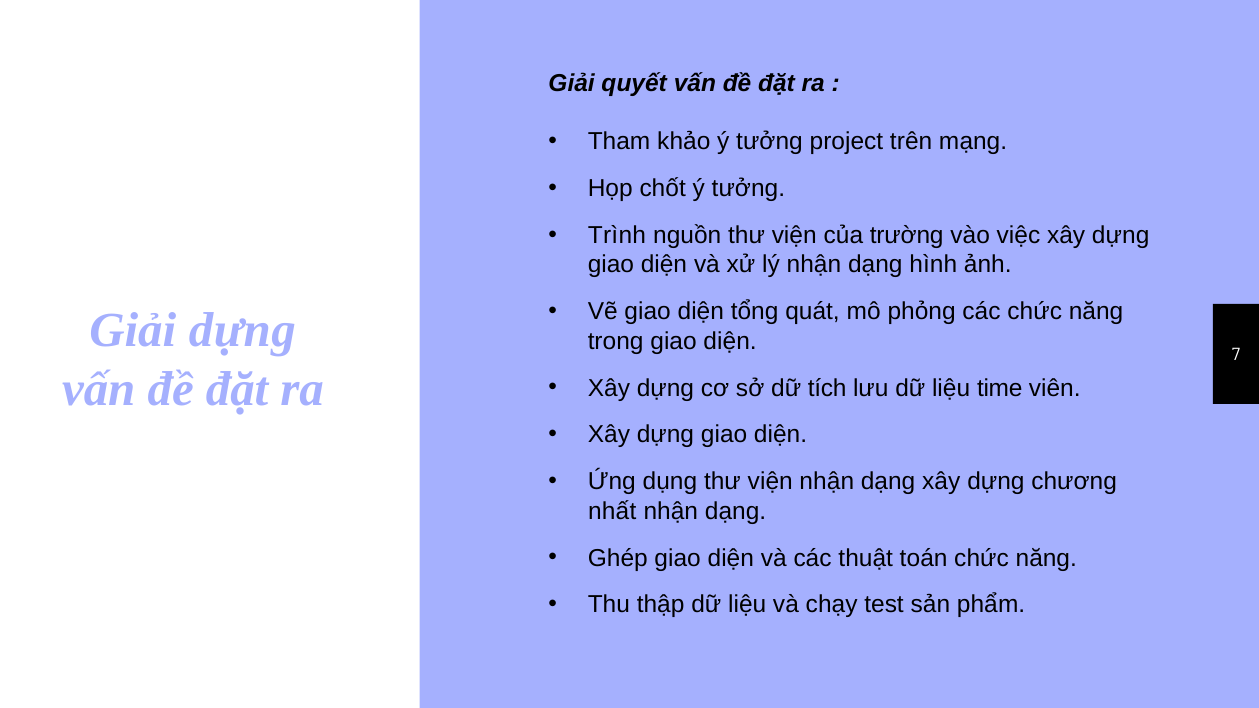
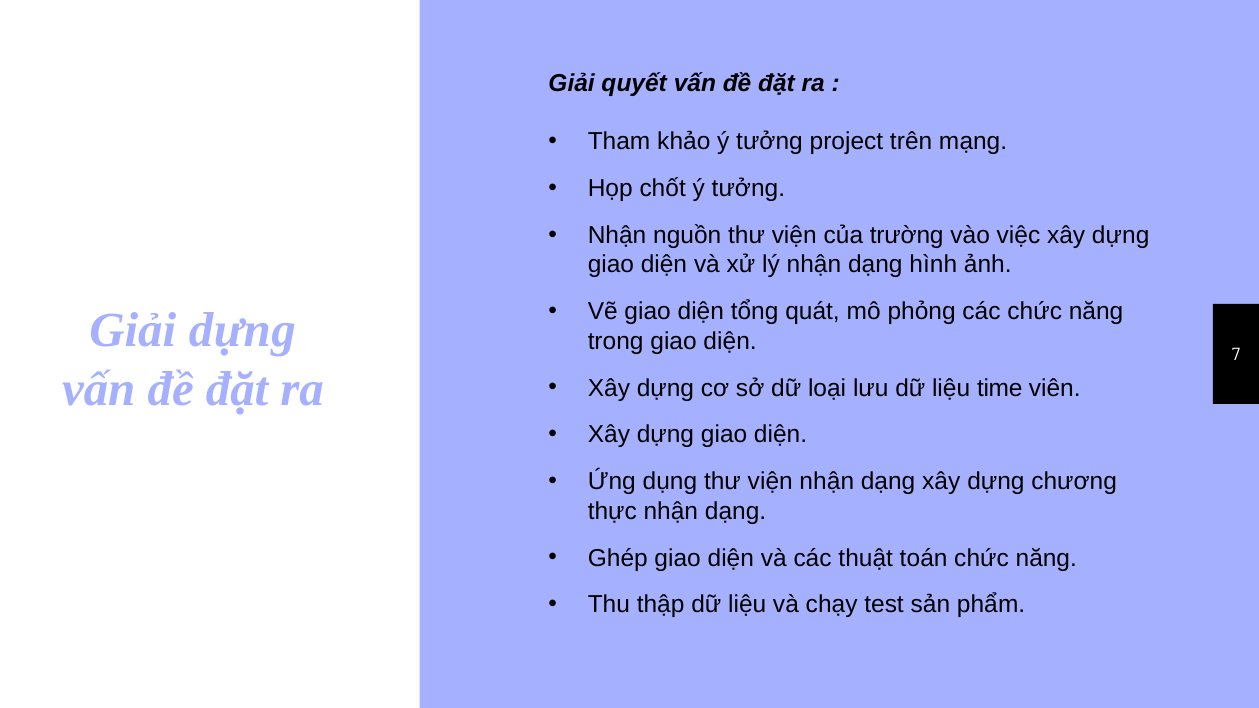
Trình: Trình -> Nhận (617, 236)
tích: tích -> loại (827, 388)
nhất: nhất -> thực (612, 511)
